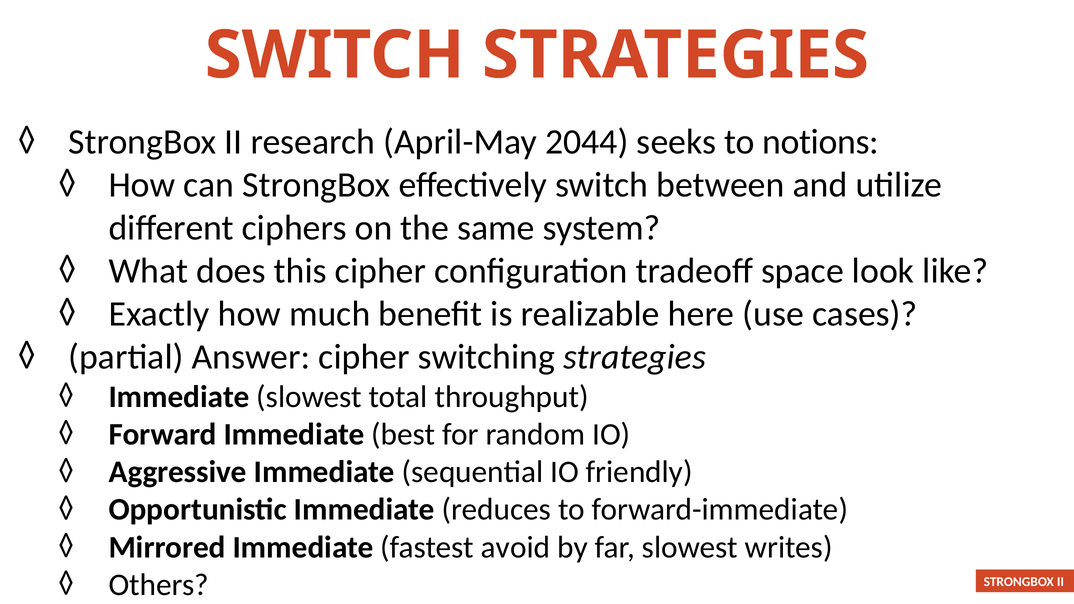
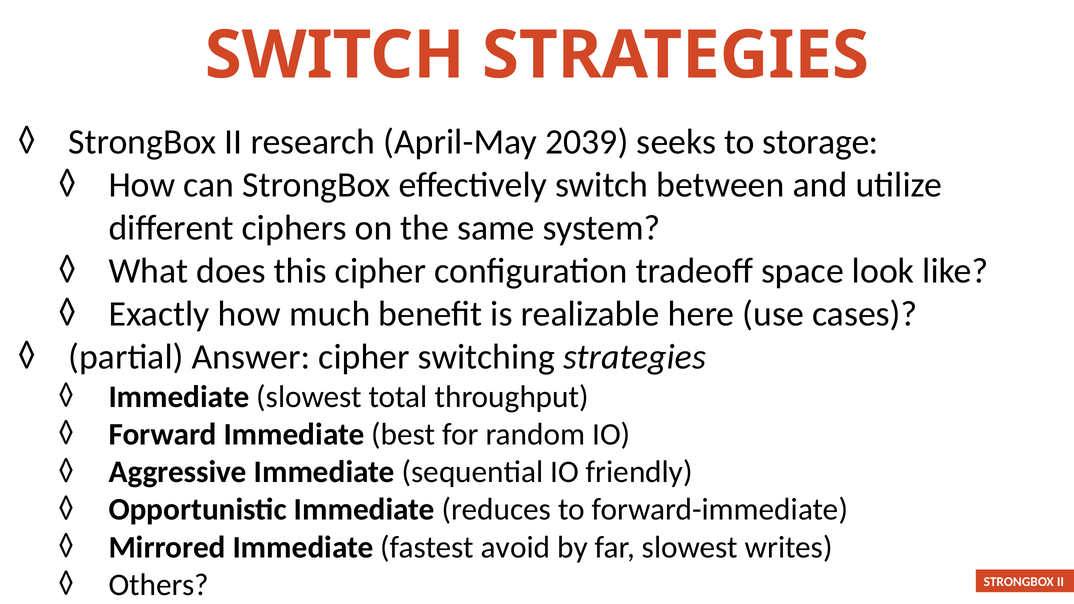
2044: 2044 -> 2039 (587, 142)
notions: notions -> storage (820, 142)
